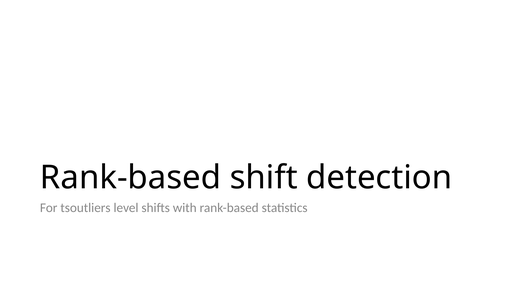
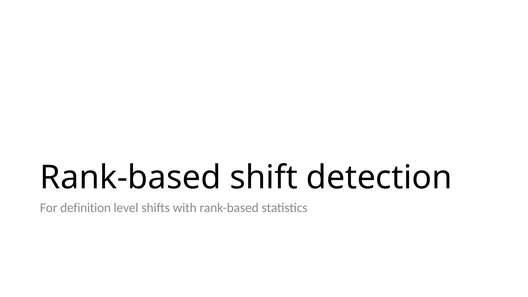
tsoutliers: tsoutliers -> definition (86, 208)
